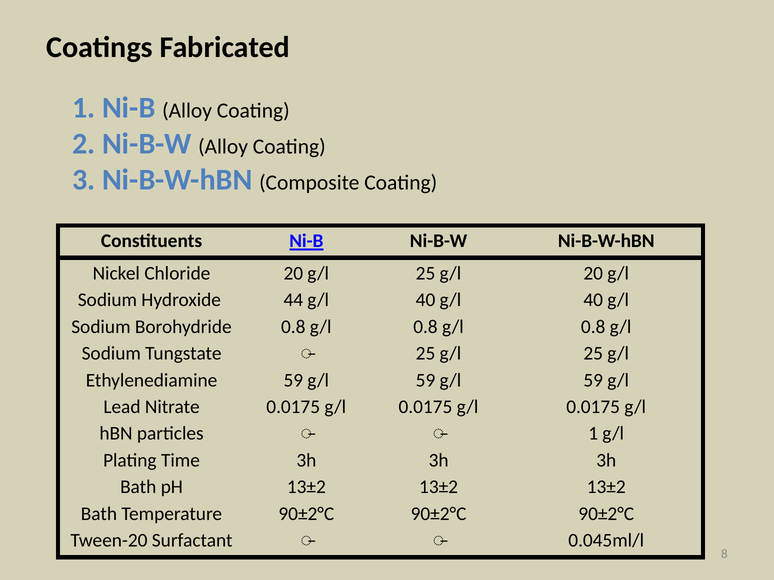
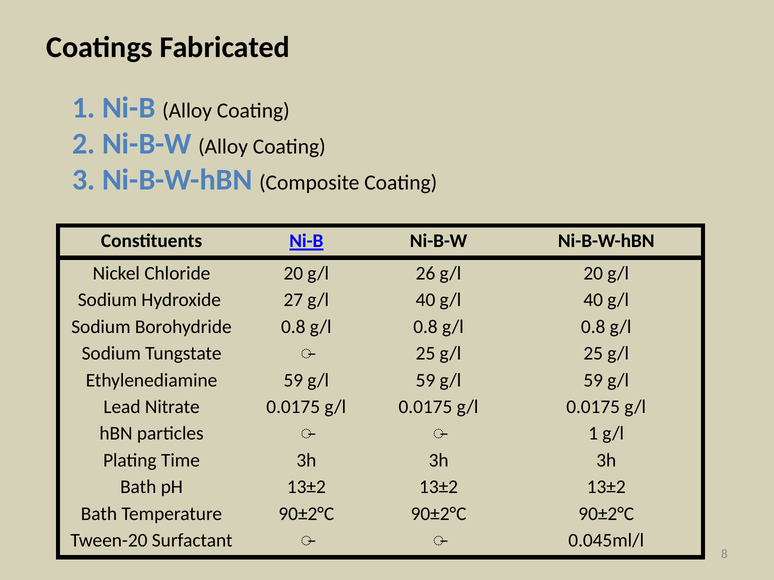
20 g/l 25: 25 -> 26 (426, 274)
44: 44 -> 27 (293, 300)
